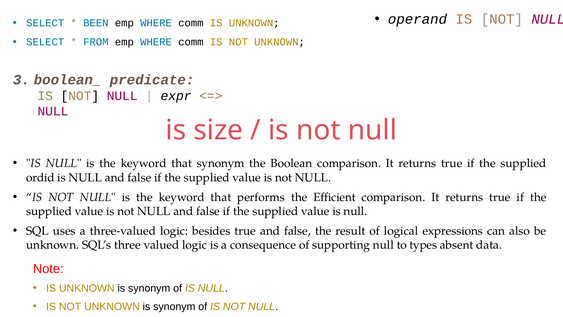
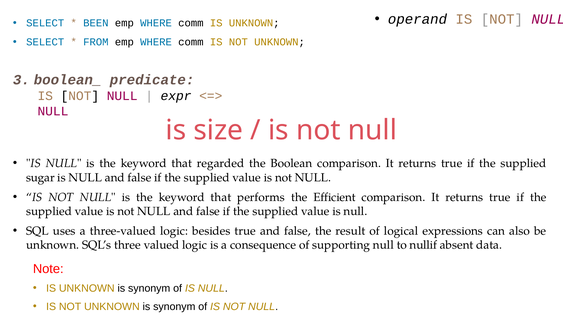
that synonym: synonym -> regarded (221, 163)
ordid: ordid -> sugar (40, 177)
types: types -> nullif (423, 245)
